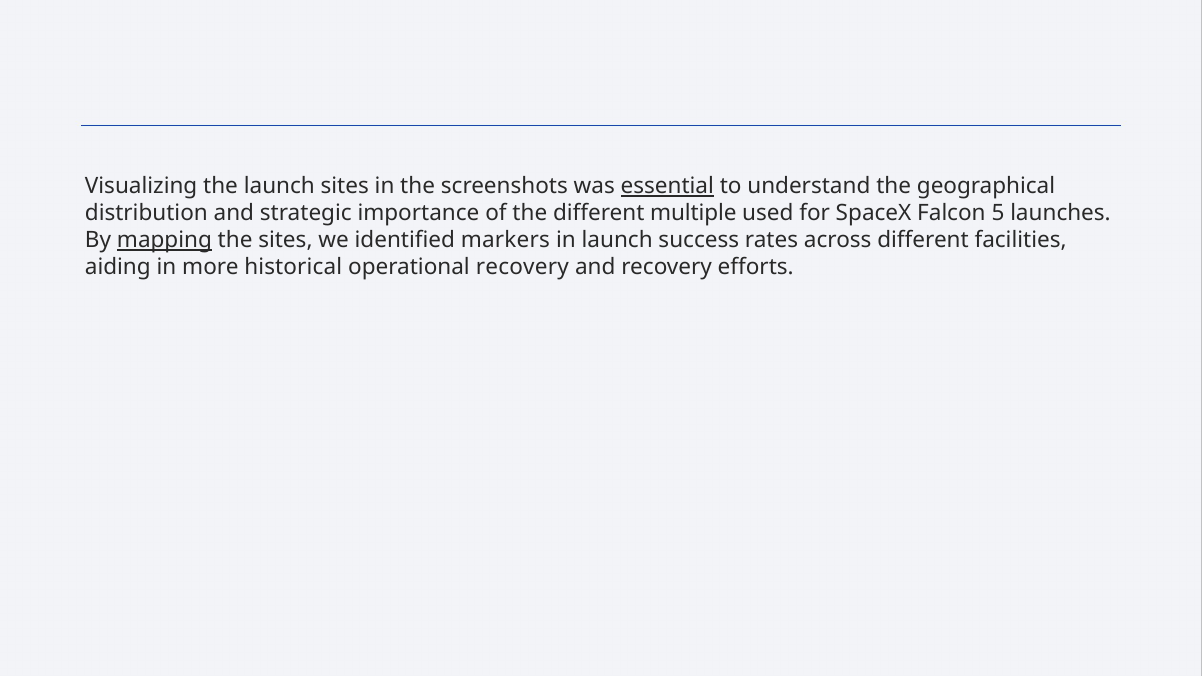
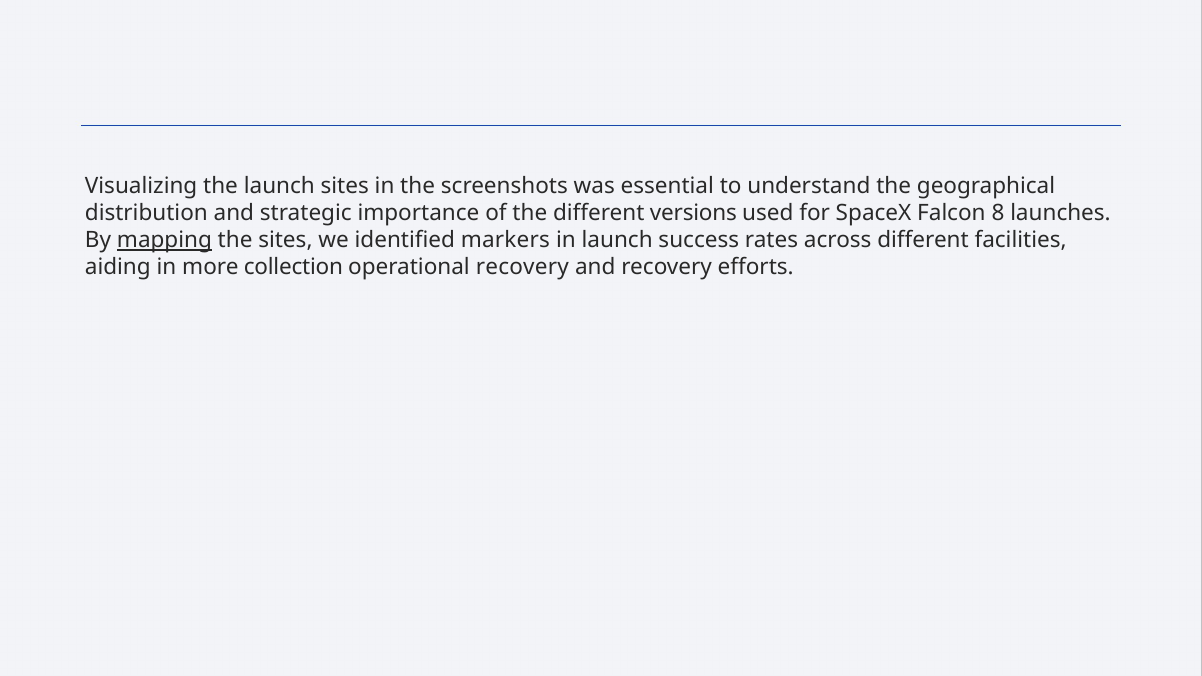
essential underline: present -> none (667, 186)
multiple: multiple -> versions (693, 213)
5: 5 -> 8 (998, 213)
historical: historical -> collection (293, 267)
